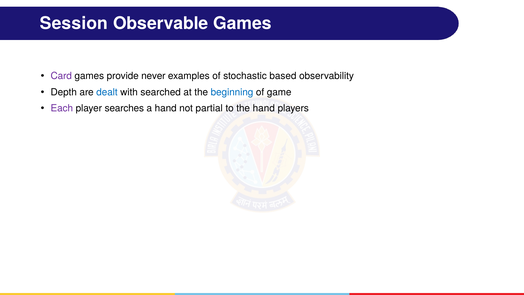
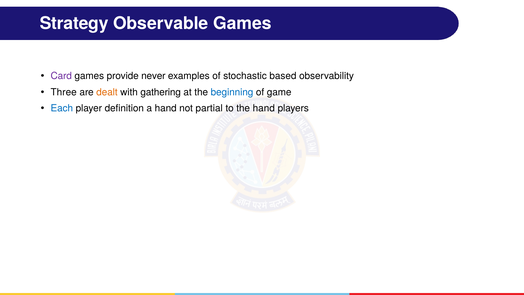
Session: Session -> Strategy (74, 23)
Depth: Depth -> Three (64, 92)
dealt colour: blue -> orange (107, 92)
searched: searched -> gathering (161, 92)
Each colour: purple -> blue (62, 108)
searches: searches -> definition (124, 108)
